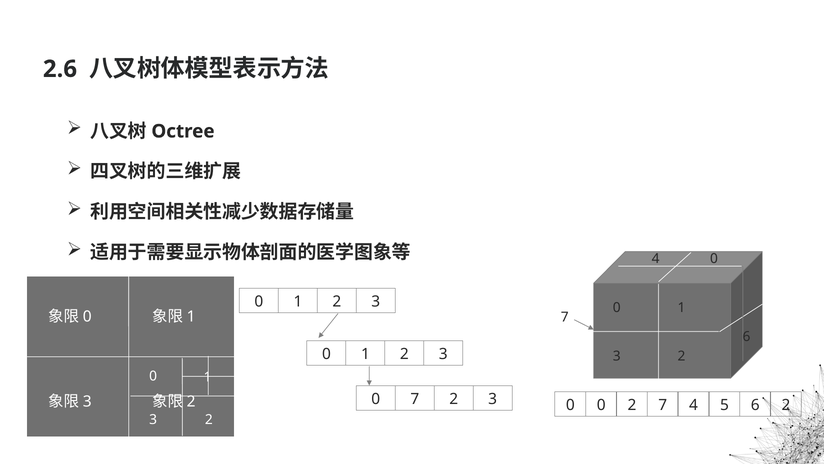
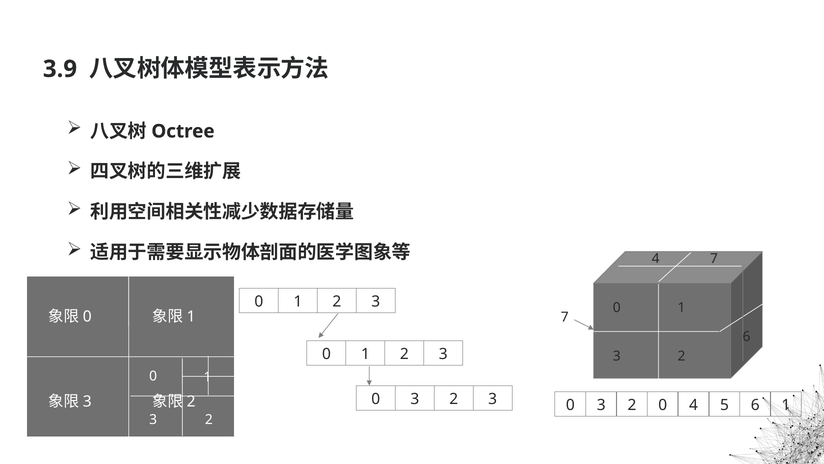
2.6: 2.6 -> 3.9 (60, 69)
4 0: 0 -> 7 (714, 259)
7: 7 -> 3 (415, 399)
0: 0 -> 3 (601, 405)
2 7: 7 -> 0 (663, 405)
6 2: 2 -> 1 (786, 405)
